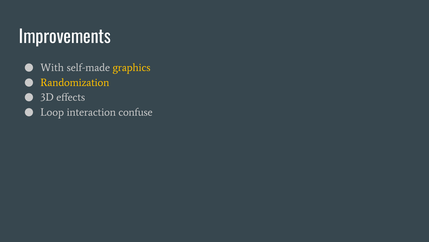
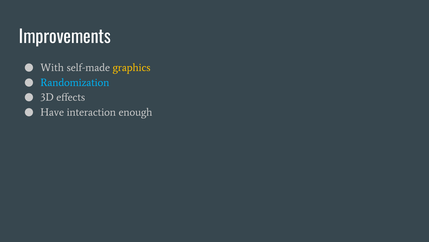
Randomization colour: yellow -> light blue (75, 82)
Loop: Loop -> Have (52, 112)
confuse: confuse -> enough (135, 112)
